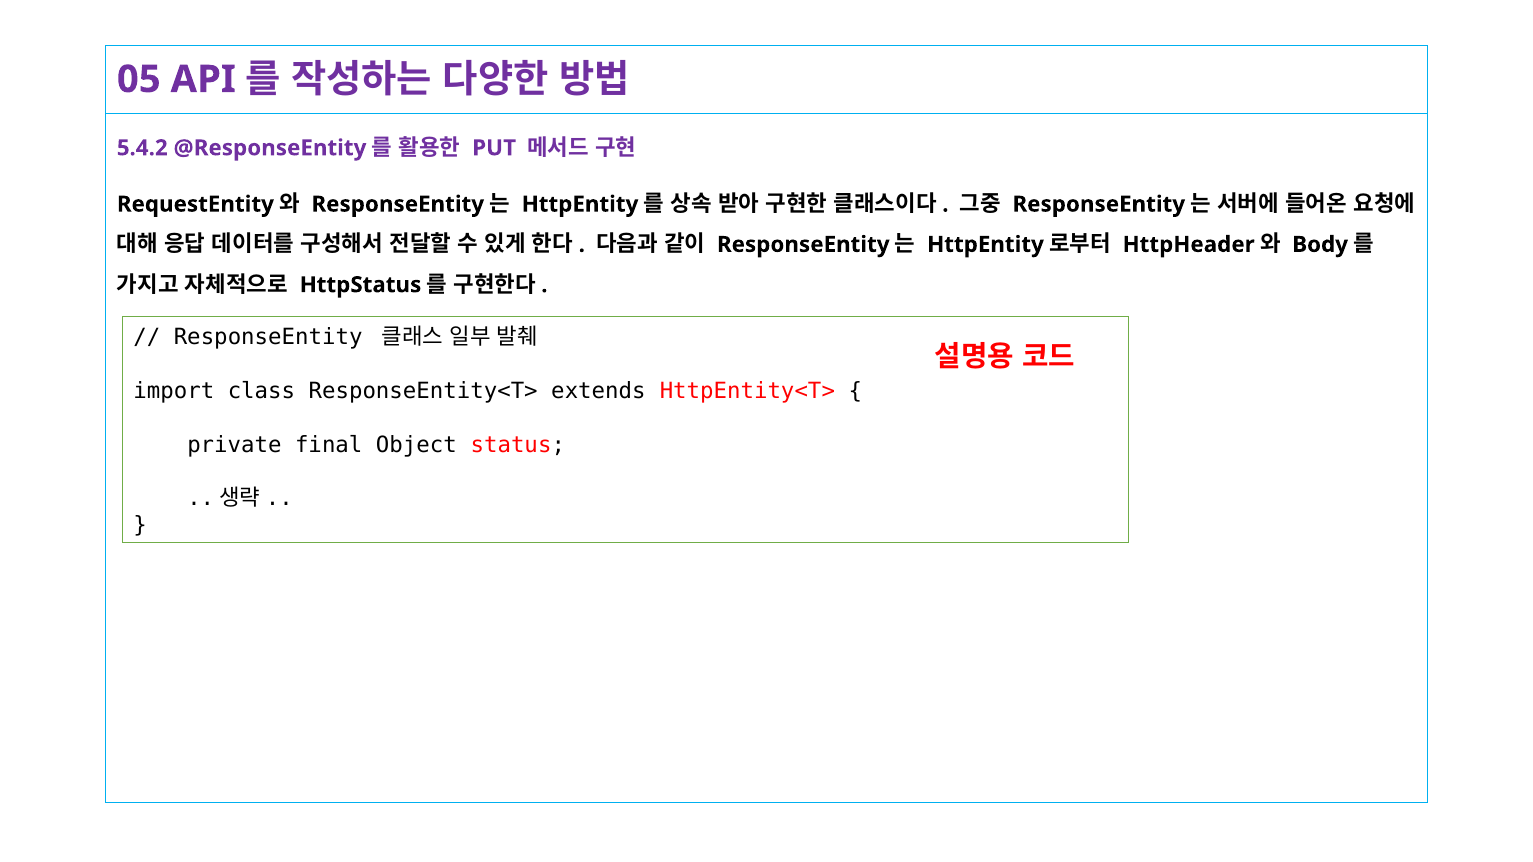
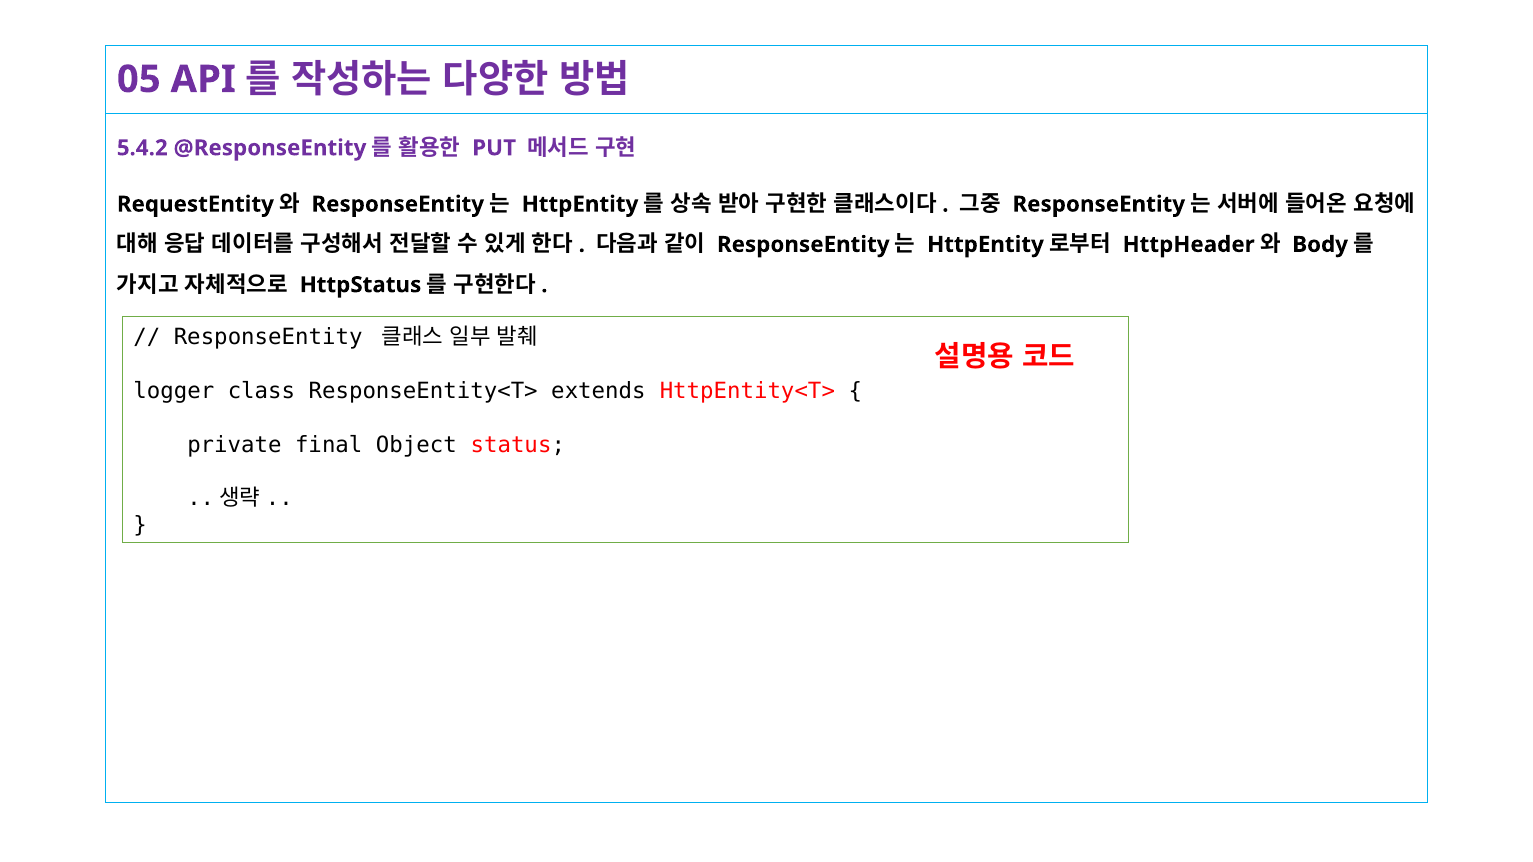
import: import -> logger (174, 391)
